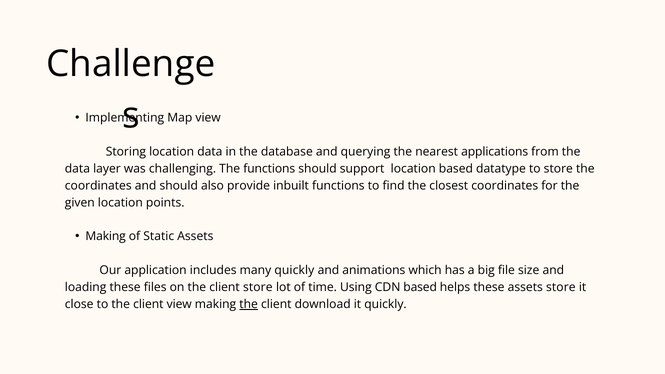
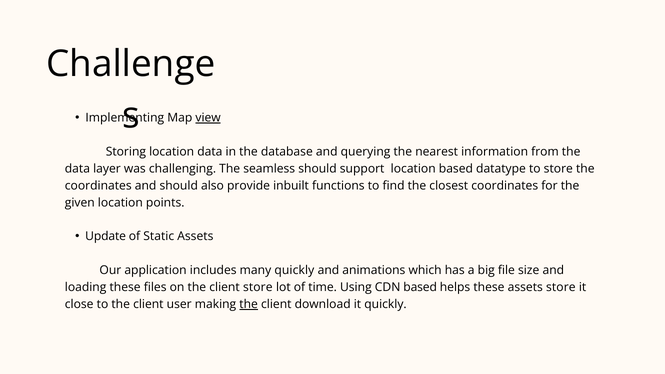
view underline: none -> present (208, 118)
applications: applications -> information (495, 152)
The functions: functions -> seamless (269, 169)
Making: Making -> Update (106, 237)
client view: view -> user (179, 304)
